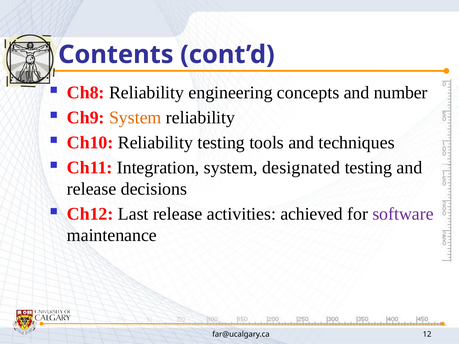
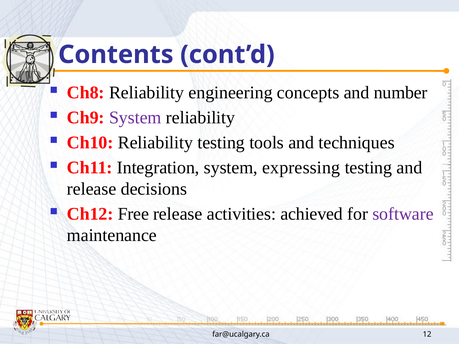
System colour: orange -> purple (135, 118)
designated: designated -> expressing (301, 168)
Last: Last -> Free (133, 214)
